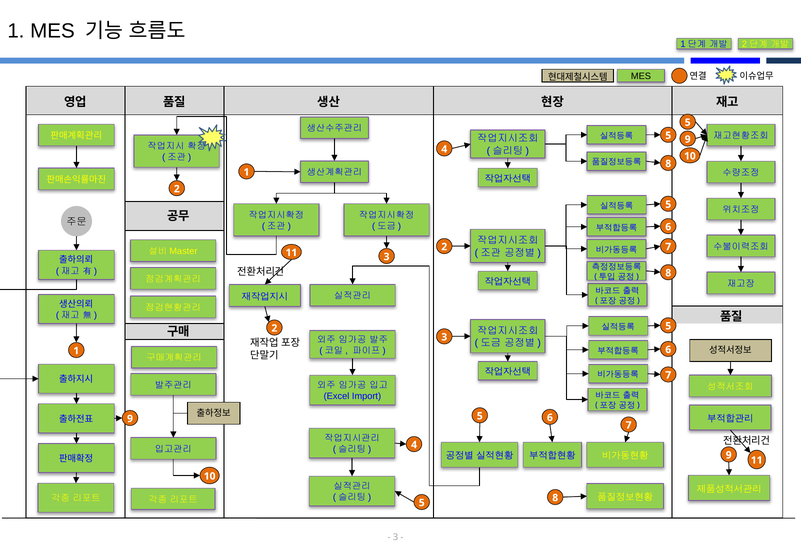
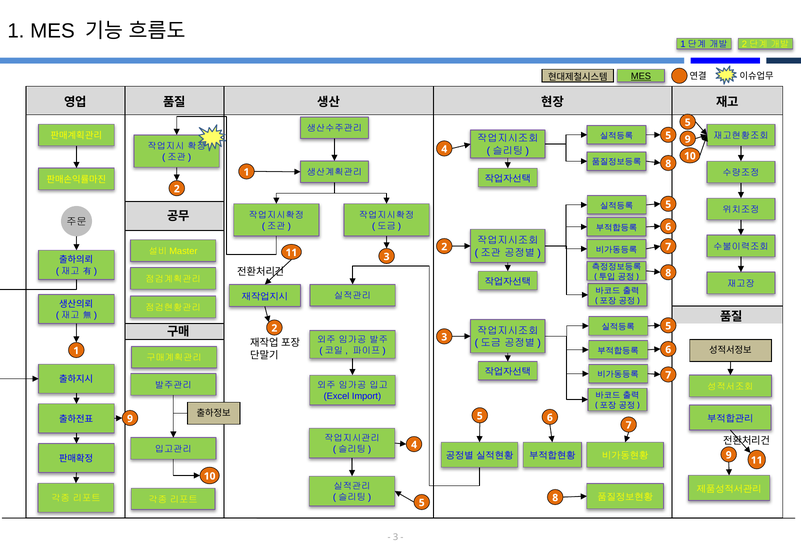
MES underline: none -> present (641, 76)
